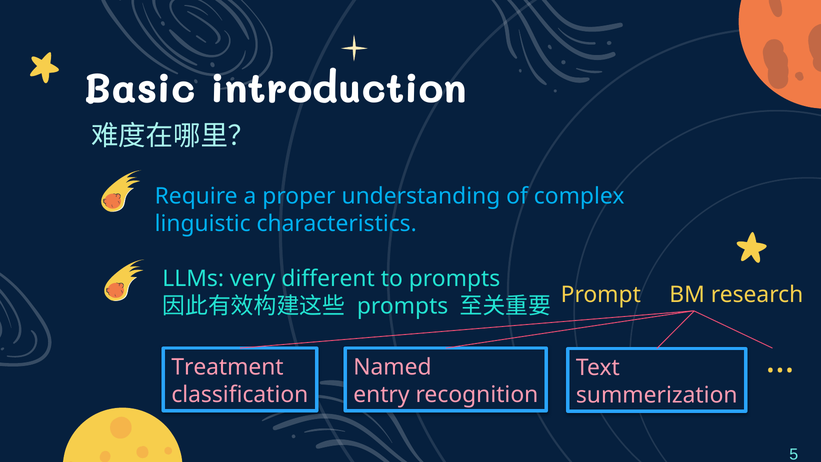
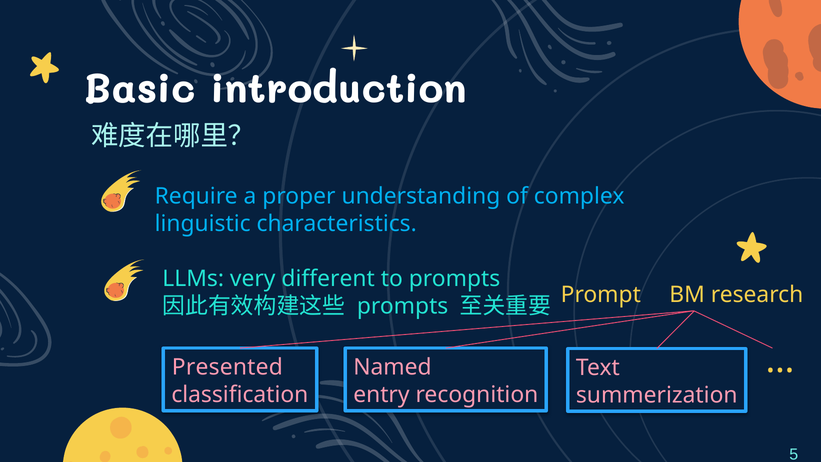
Treatment: Treatment -> Presented (227, 367)
